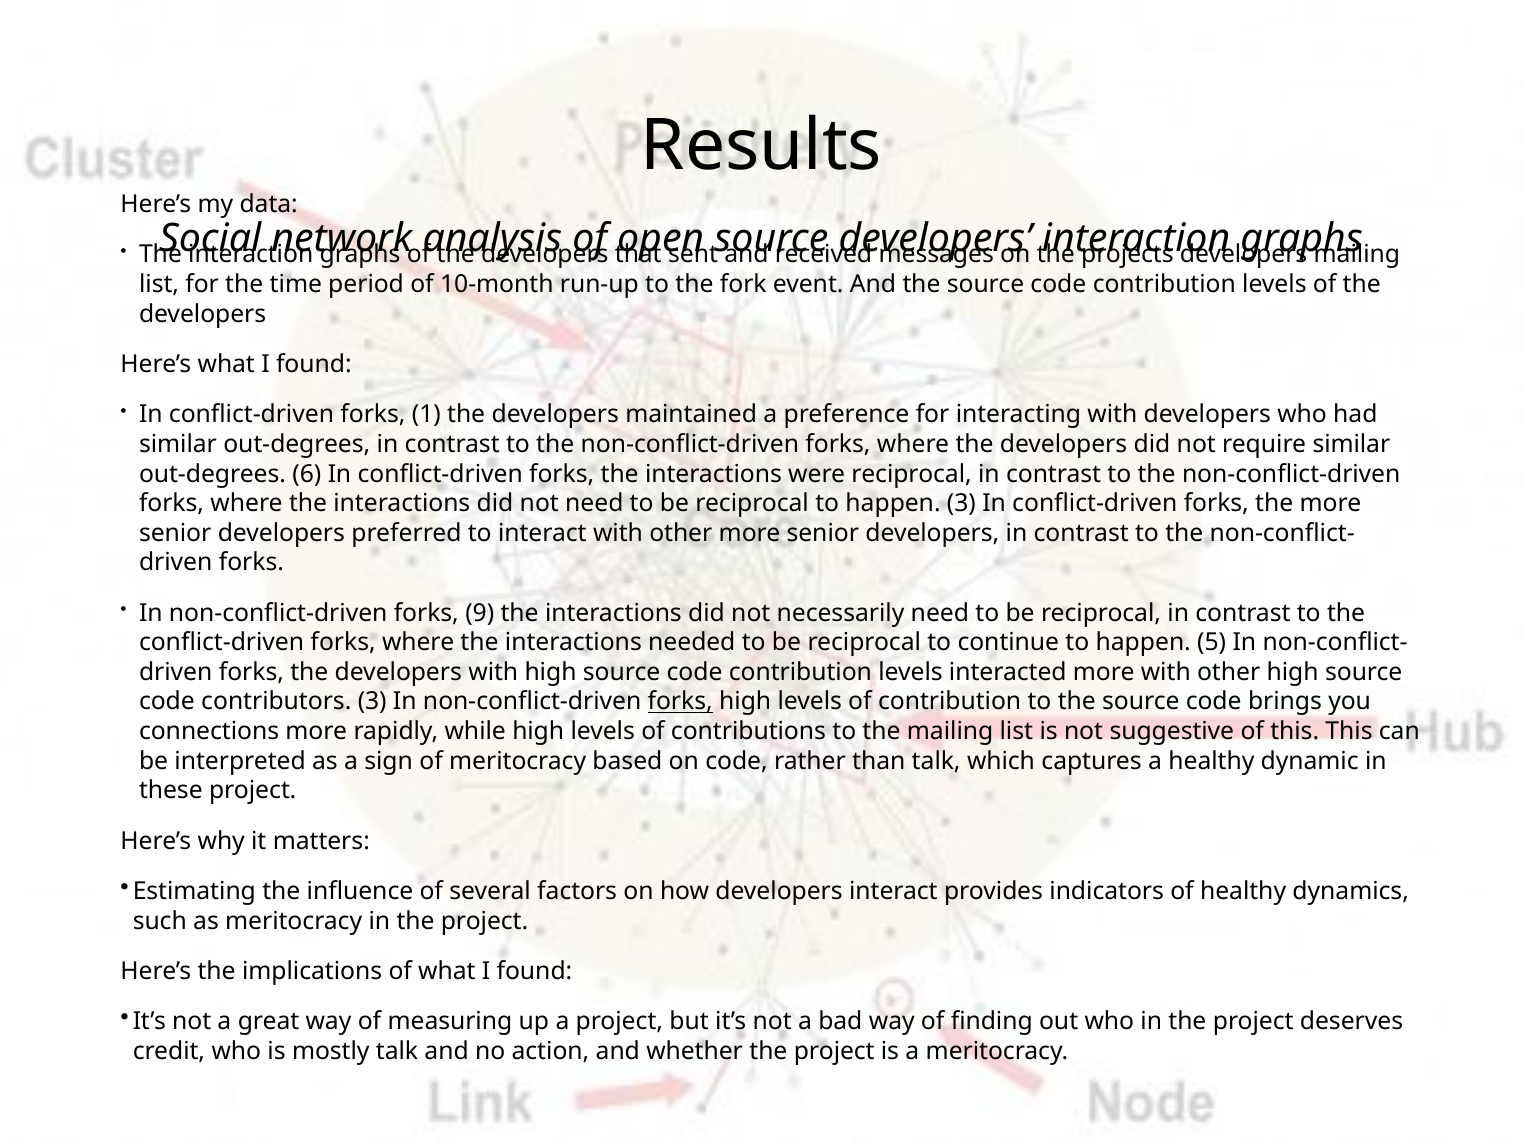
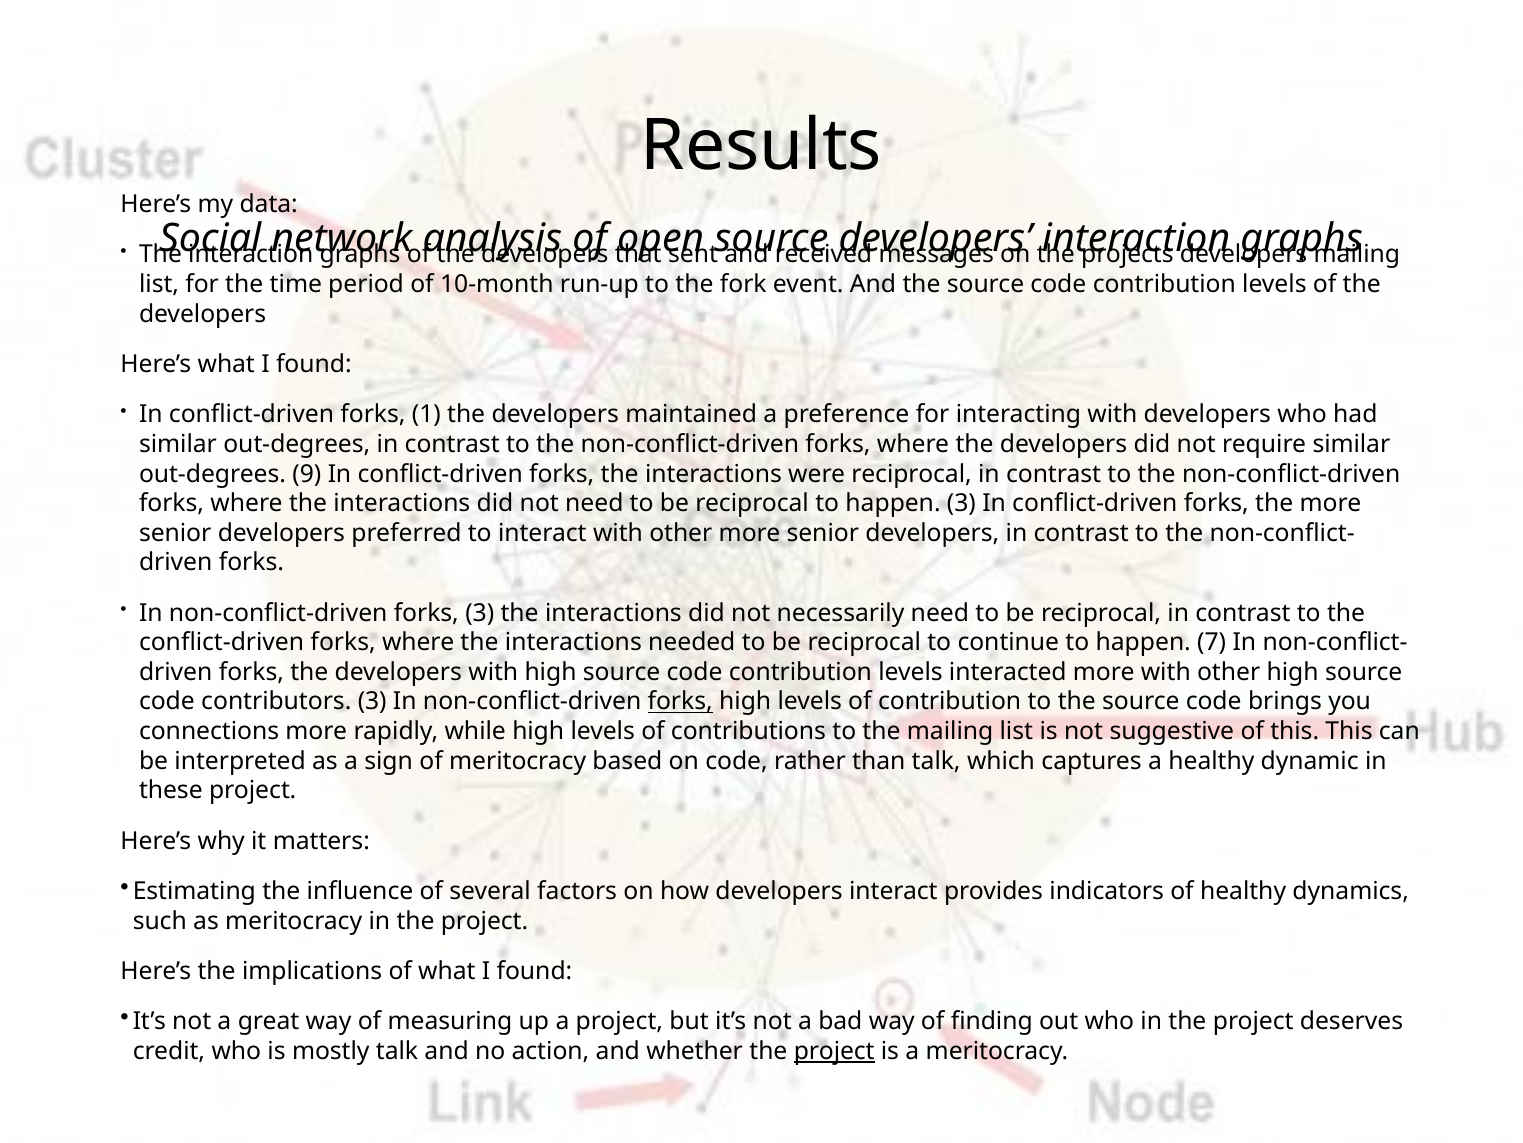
6: 6 -> 9 (307, 474)
forks 9: 9 -> 3 (480, 613)
5: 5 -> 7 (1212, 642)
project underline: none -> present (834, 1051)
